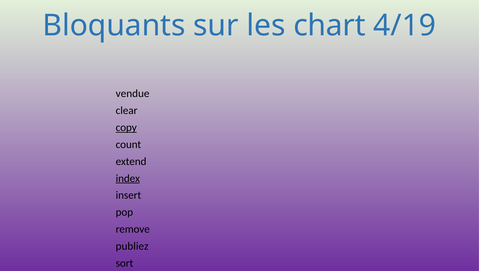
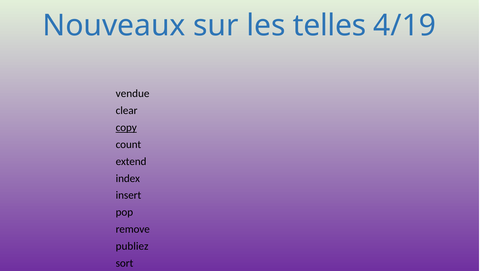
Bloquants: Bloquants -> Nouveaux (114, 26)
chart: chart -> telles (330, 26)
index underline: present -> none (128, 178)
